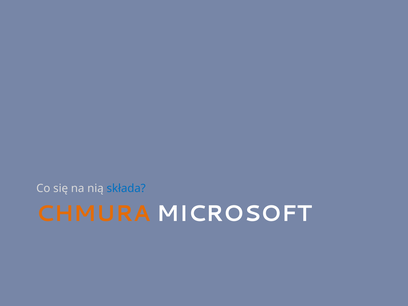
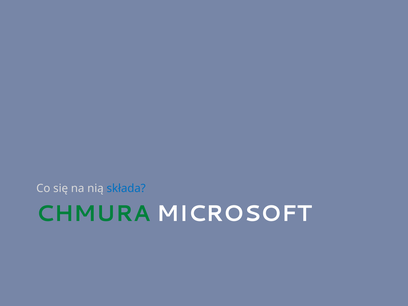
CHMURA colour: orange -> green (93, 214)
